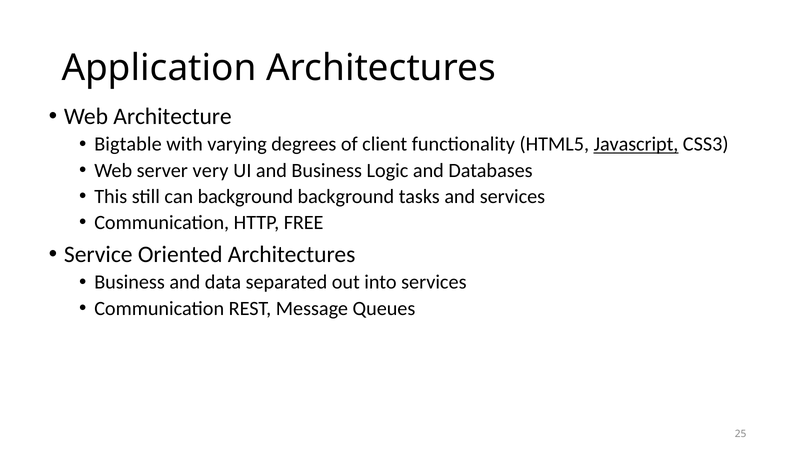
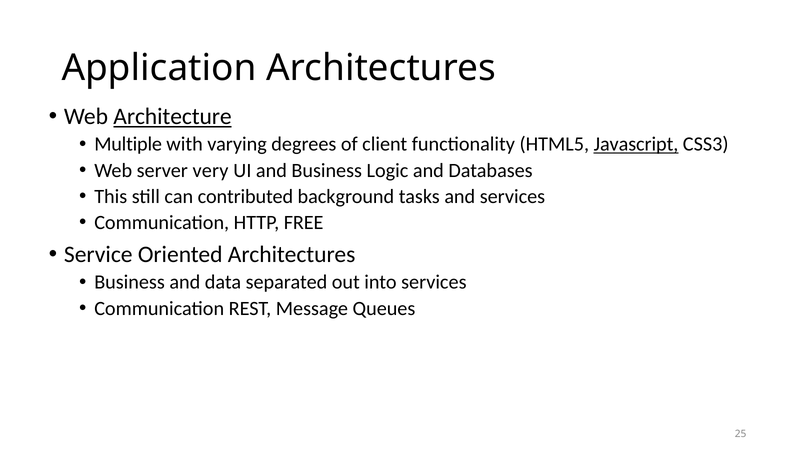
Architecture underline: none -> present (173, 116)
Bigtable: Bigtable -> Multiple (128, 144)
can background: background -> contributed (245, 196)
